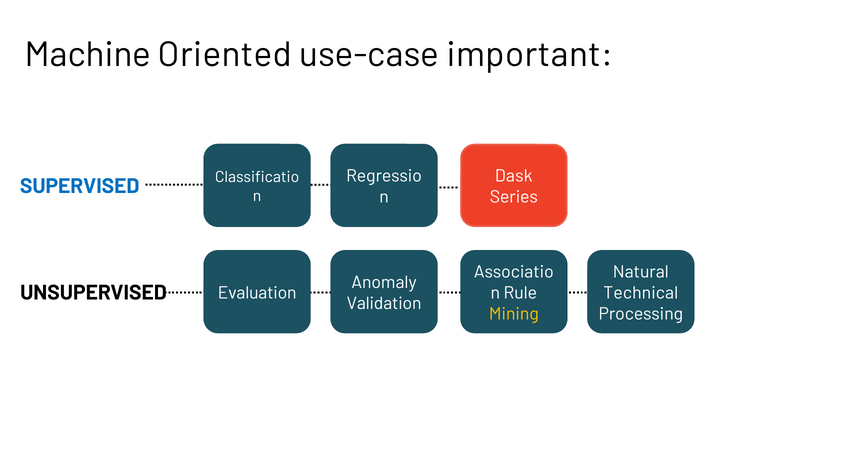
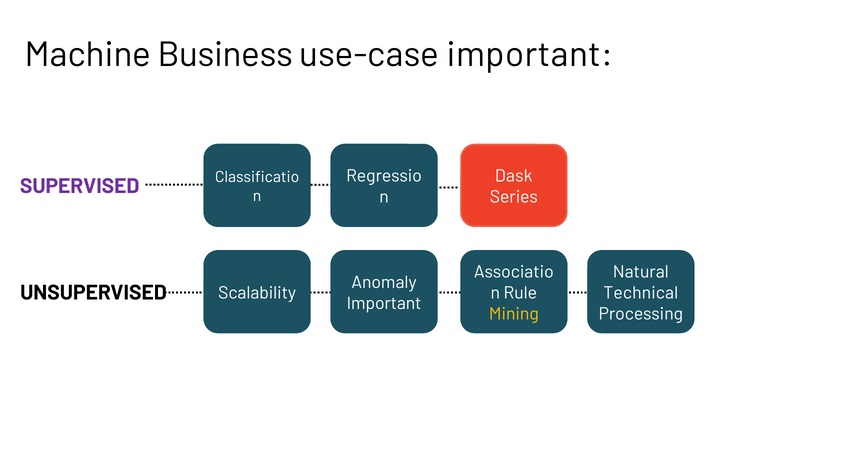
Oriented: Oriented -> Business (225, 54)
SUPERVISED colour: blue -> purple (80, 186)
Evaluation: Evaluation -> Scalability (257, 293)
Validation: Validation -> Important (384, 303)
